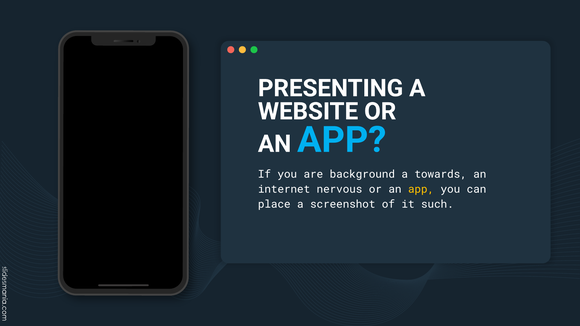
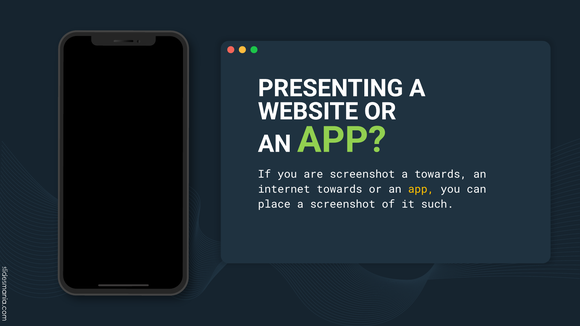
APP colour: light blue -> light green (342, 140)
are background: background -> screenshot (362, 174)
internet nervous: nervous -> towards (339, 189)
